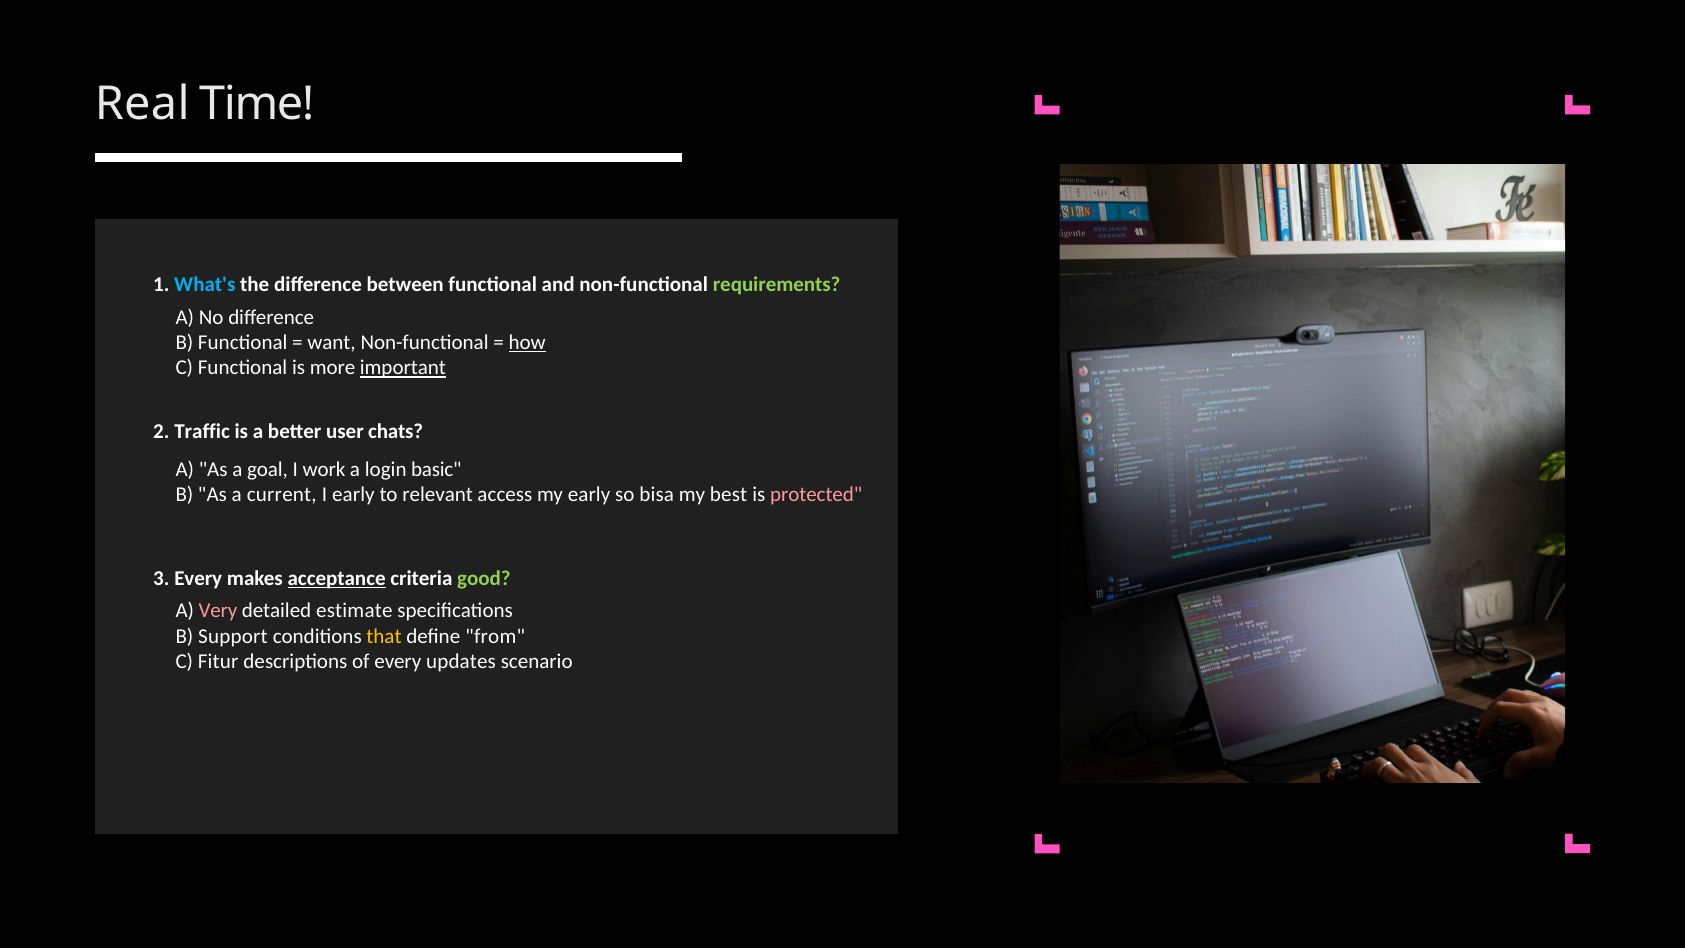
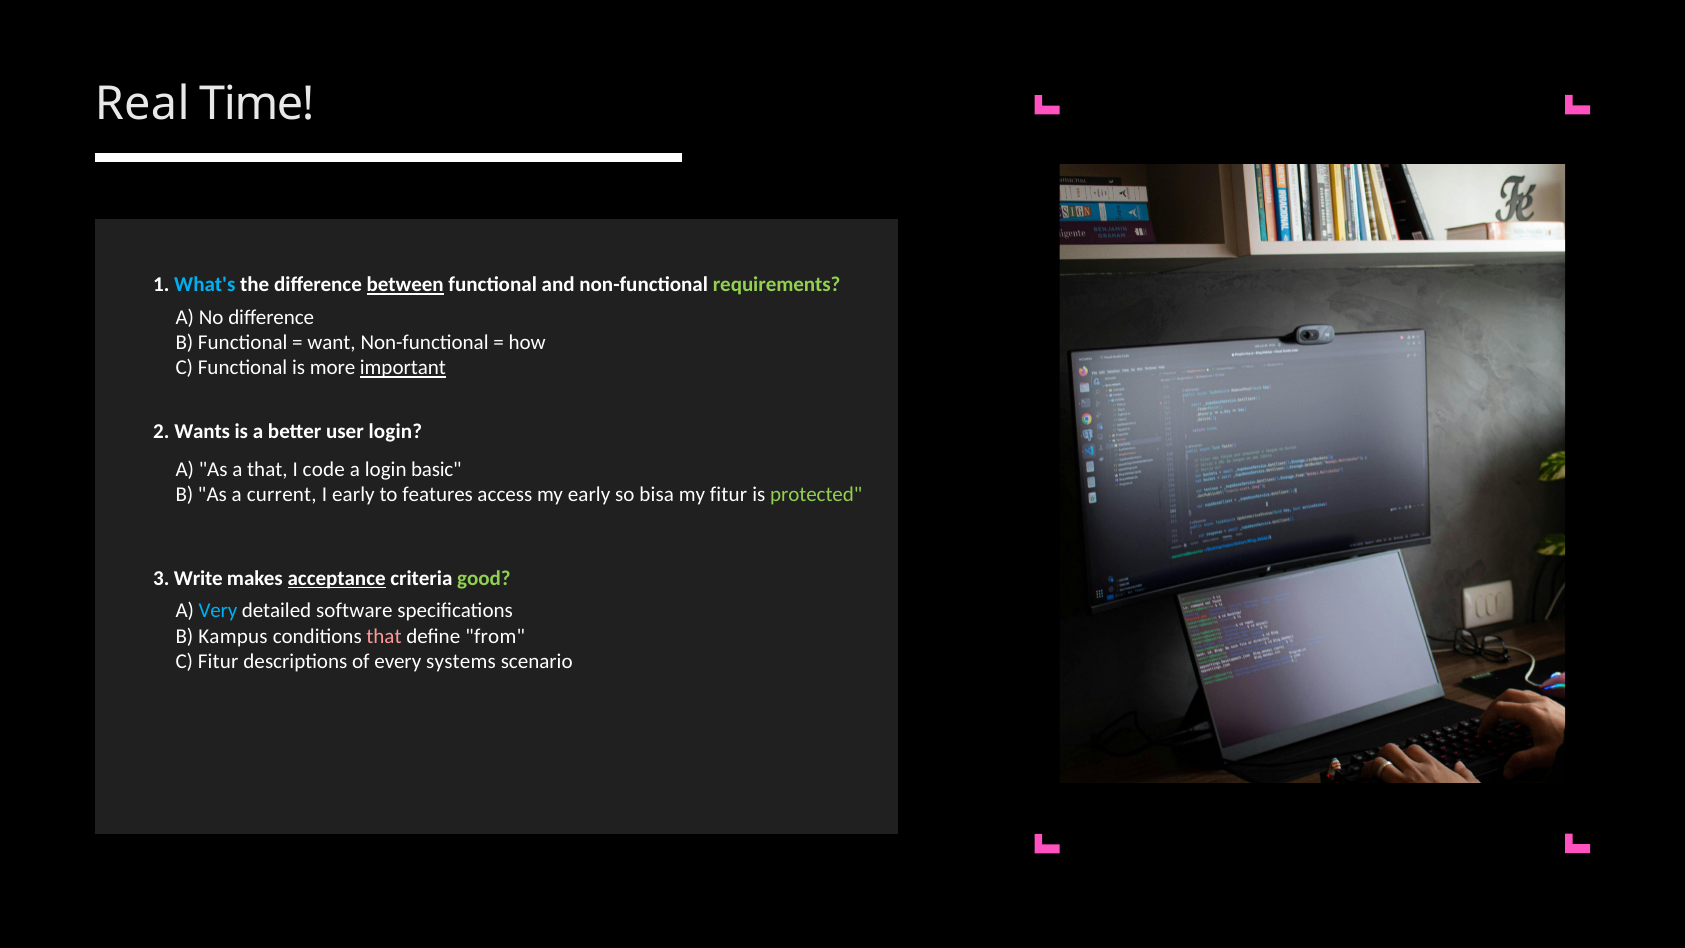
between underline: none -> present (405, 285)
how underline: present -> none (527, 343)
Traffic: Traffic -> Wants (202, 431)
user chats: chats -> login (395, 431)
a goal: goal -> that (267, 469)
work: work -> code (324, 469)
relevant: relevant -> features (438, 495)
my best: best -> fitur (729, 495)
protected colour: pink -> light green (816, 495)
3 Every: Every -> Write (198, 578)
Very colour: pink -> light blue (218, 611)
estimate: estimate -> software (354, 611)
Support: Support -> Kampus (233, 636)
that colour: yellow -> pink (384, 636)
updates: updates -> systems (461, 661)
